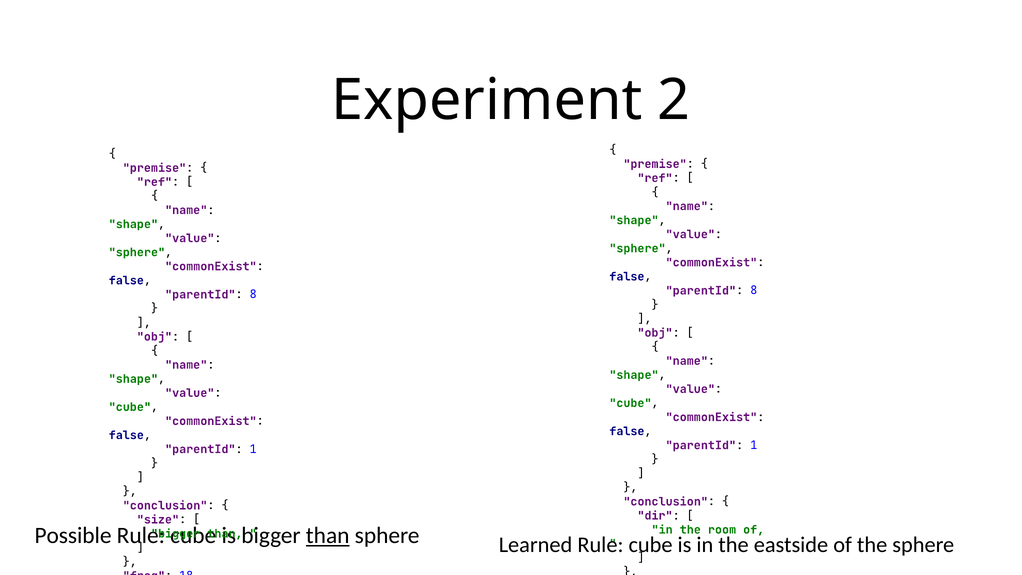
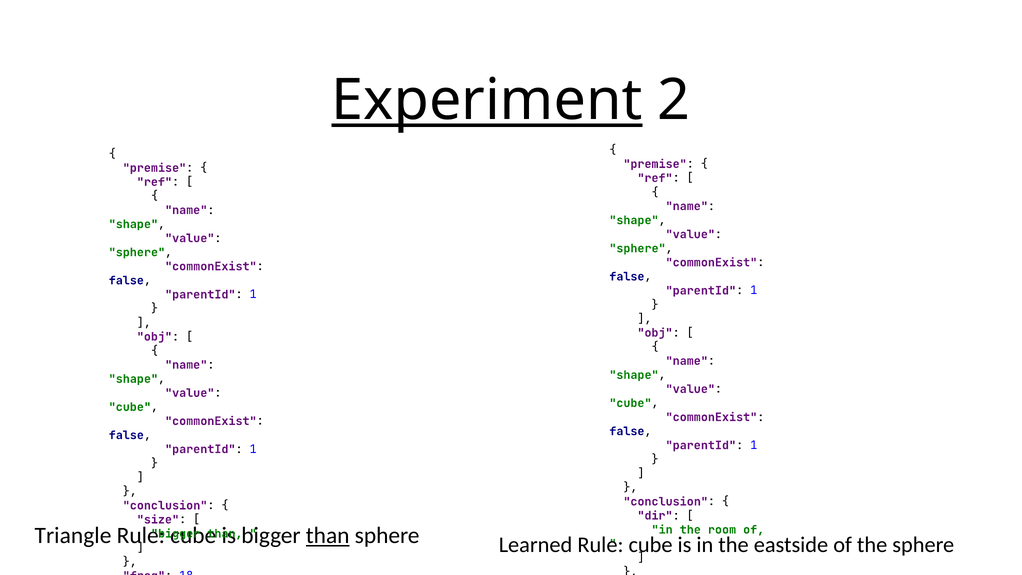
Experiment underline: none -> present (487, 100)
8: 8 -> 1 (754, 291)
8: 8 -> 1 (253, 294)
Possible: Possible -> Triangle (73, 536)
